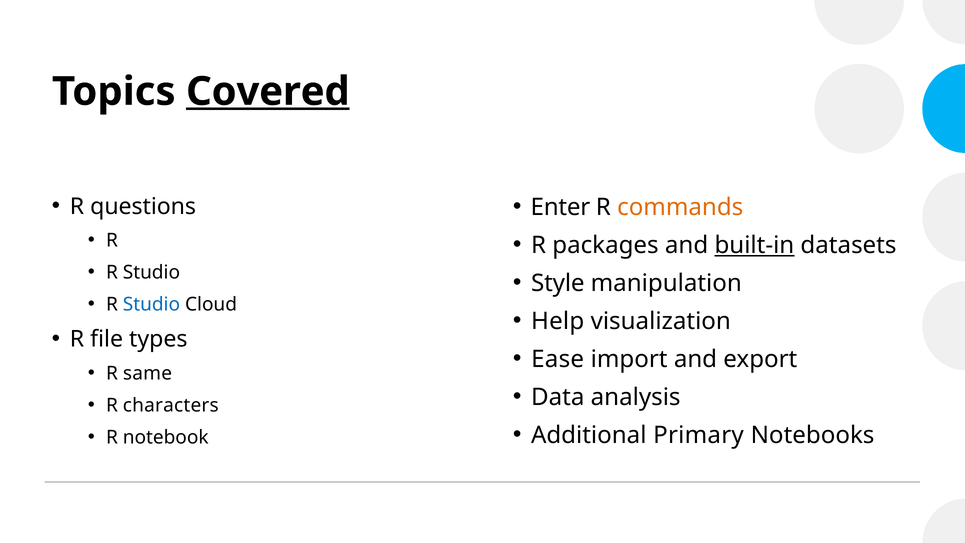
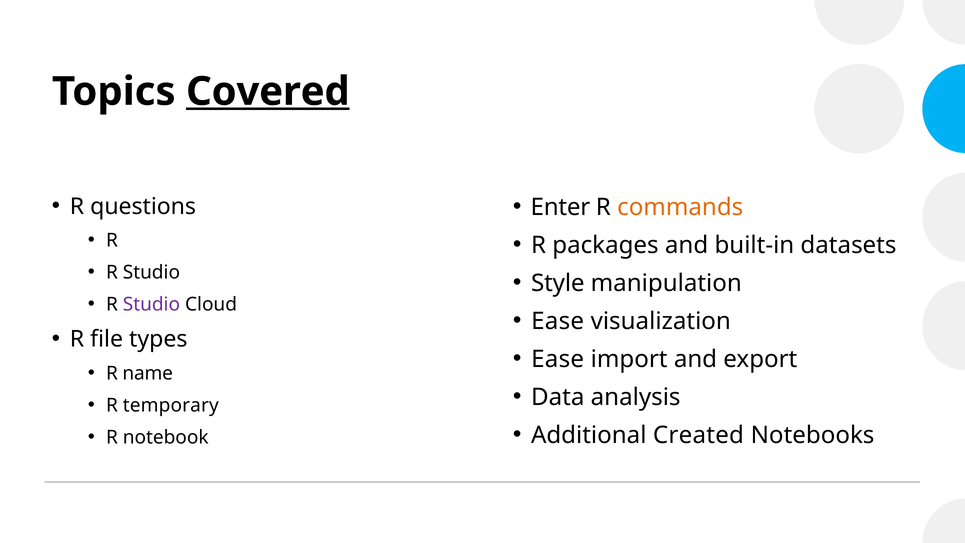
built-in underline: present -> none (754, 245)
Studio colour: blue -> purple (151, 304)
Help: Help -> Ease (558, 321)
same: same -> name (148, 373)
characters: characters -> temporary (171, 405)
Primary: Primary -> Created (698, 435)
